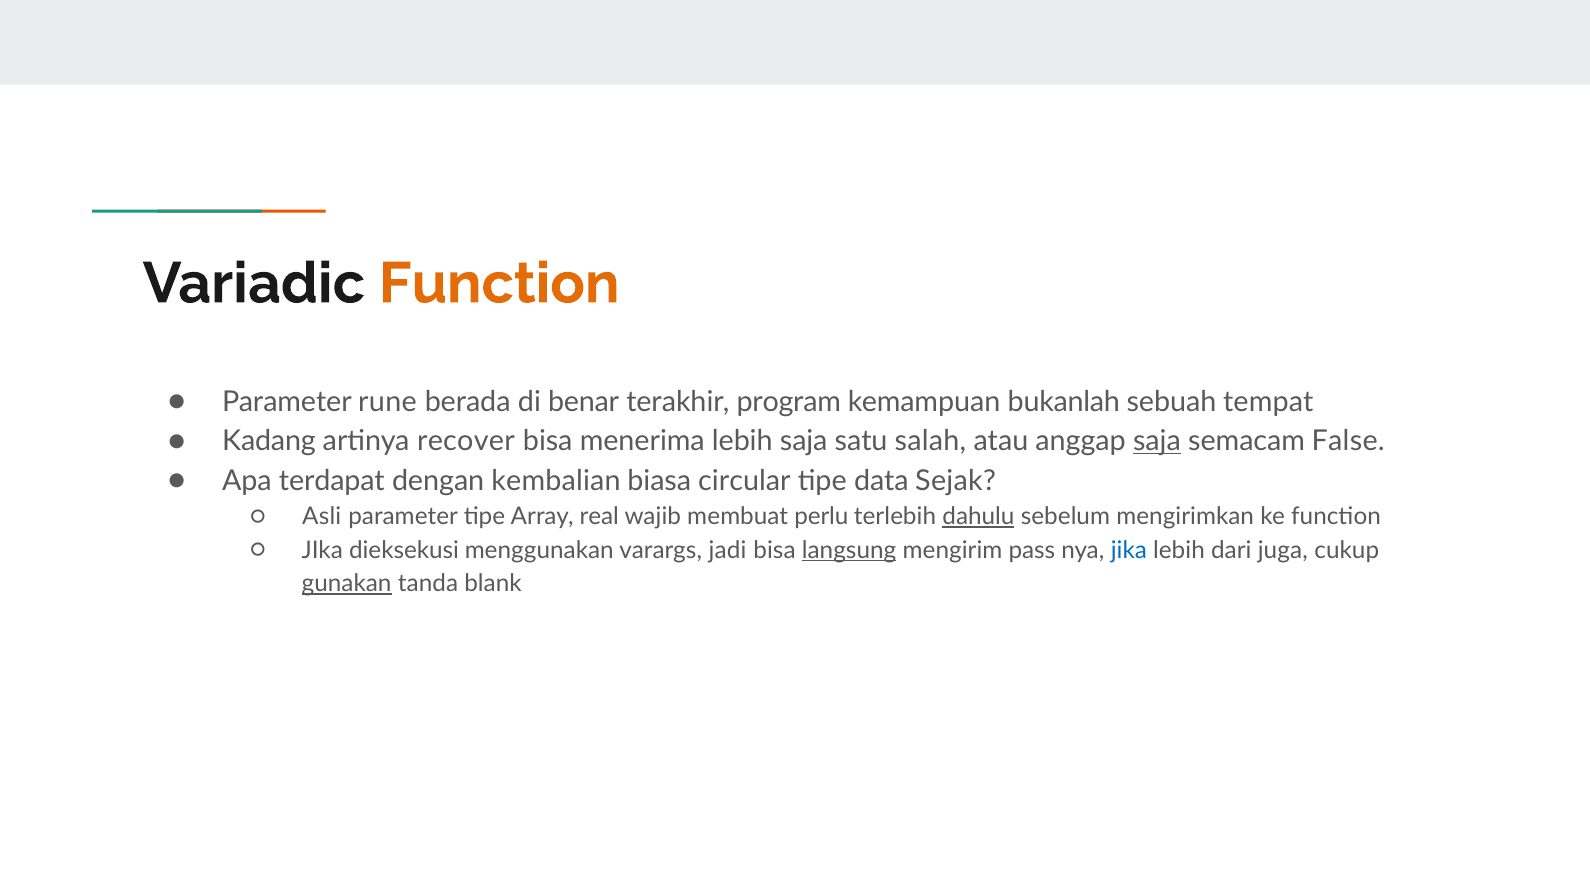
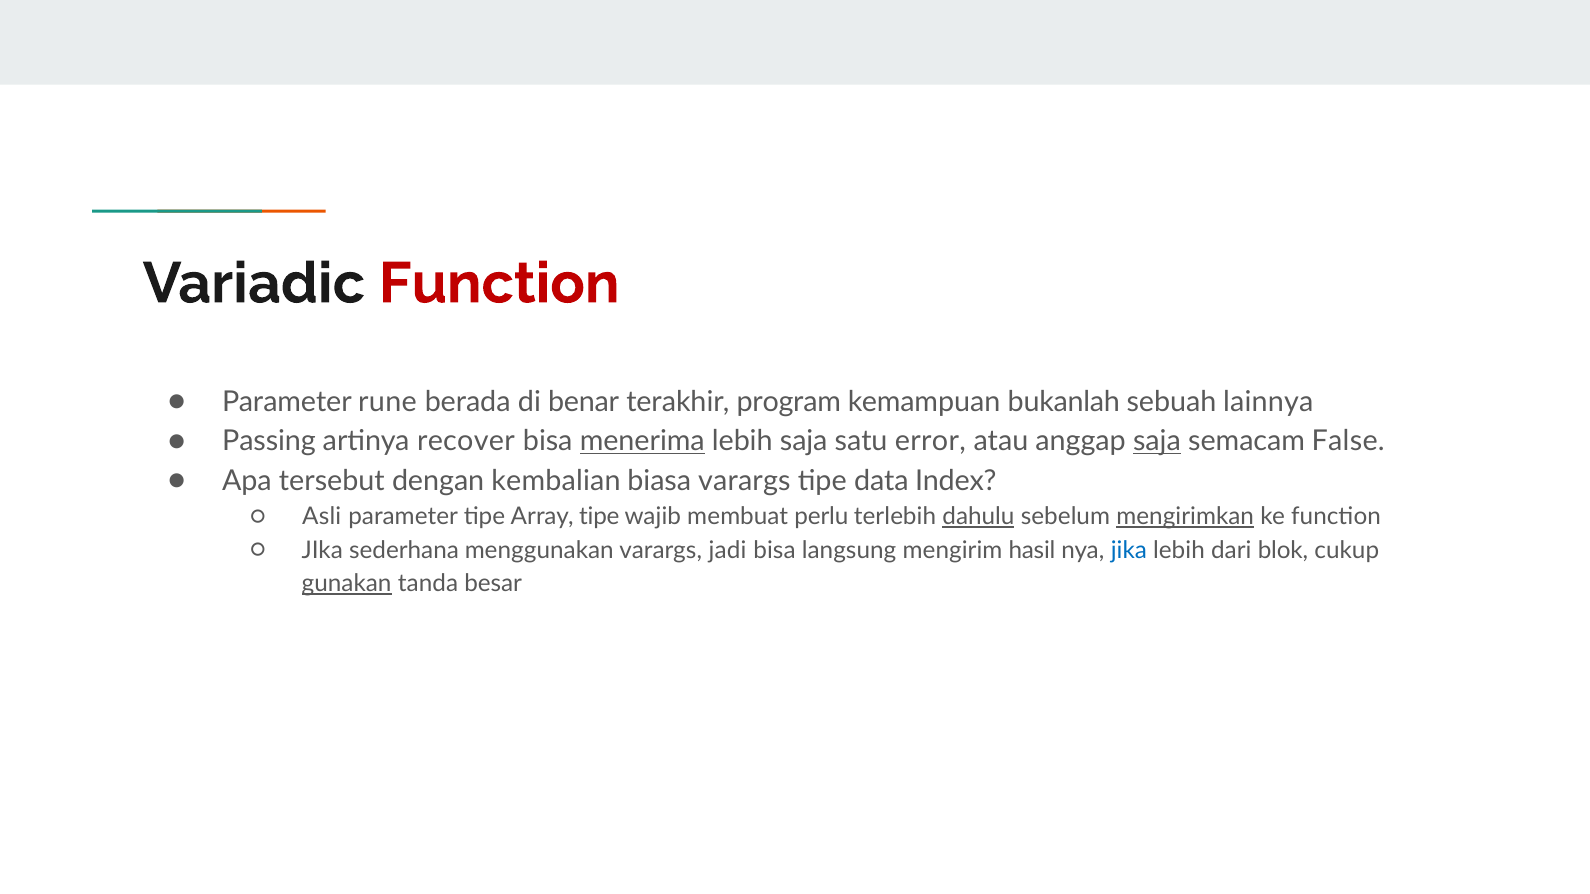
Function colour: orange -> red (499, 284)
tempat: tempat -> lainnya (1268, 402)
Kadang: Kadang -> Passing (269, 441)
menerima underline: none -> present (642, 441)
salah: salah -> error (930, 441)
terdapat: terdapat -> tersebut (332, 481)
biasa circular: circular -> varargs (744, 481)
Sejak: Sejak -> Index (956, 481)
Array real: real -> tipe (599, 517)
mengirimkan underline: none -> present (1185, 517)
dieksekusi: dieksekusi -> sederhana (404, 550)
langsung underline: present -> none (849, 550)
pass: pass -> hasil (1032, 550)
juga: juga -> blok (1283, 550)
blank: blank -> besar (493, 584)
